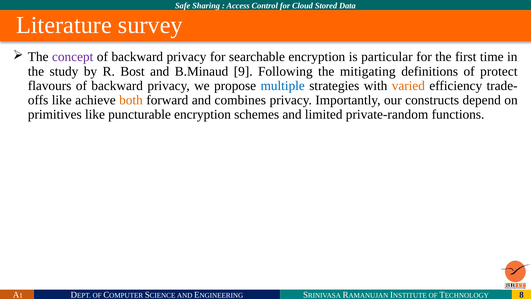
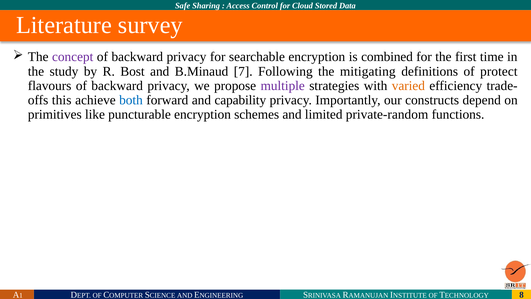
particular: particular -> combined (387, 57)
9: 9 -> 7 (243, 71)
multiple colour: blue -> purple (283, 86)
like: like -> this (62, 100)
both colour: orange -> blue (131, 100)
combines: combines -> capability (240, 100)
